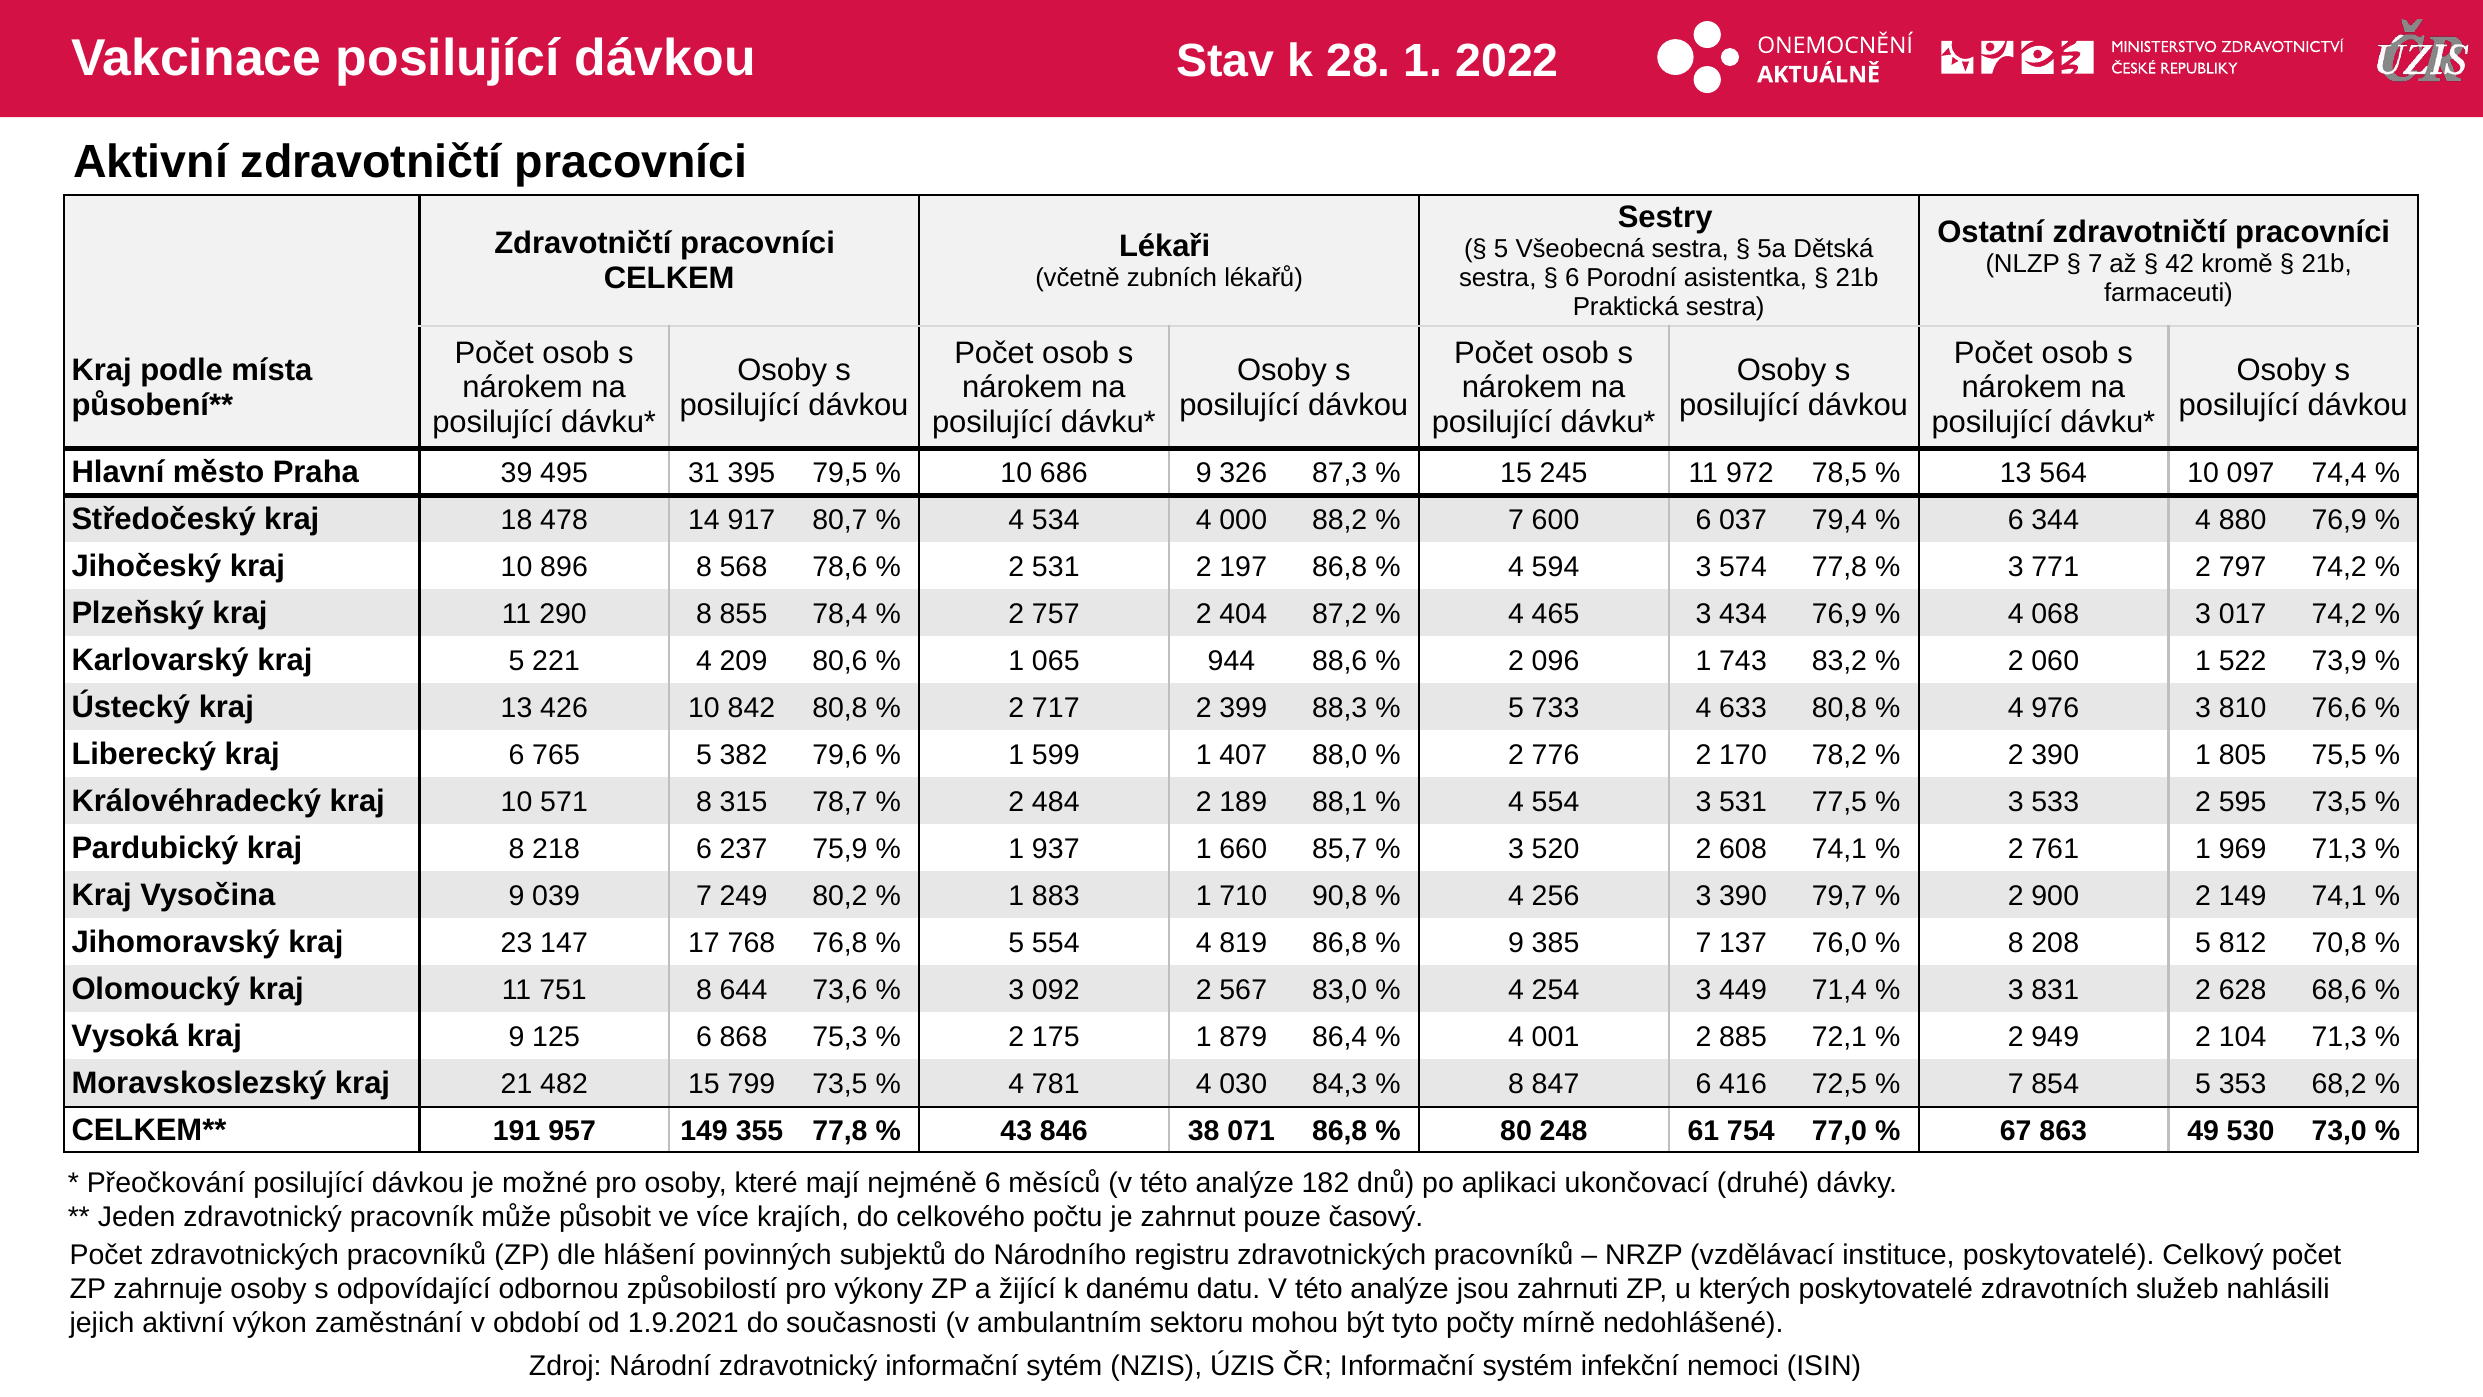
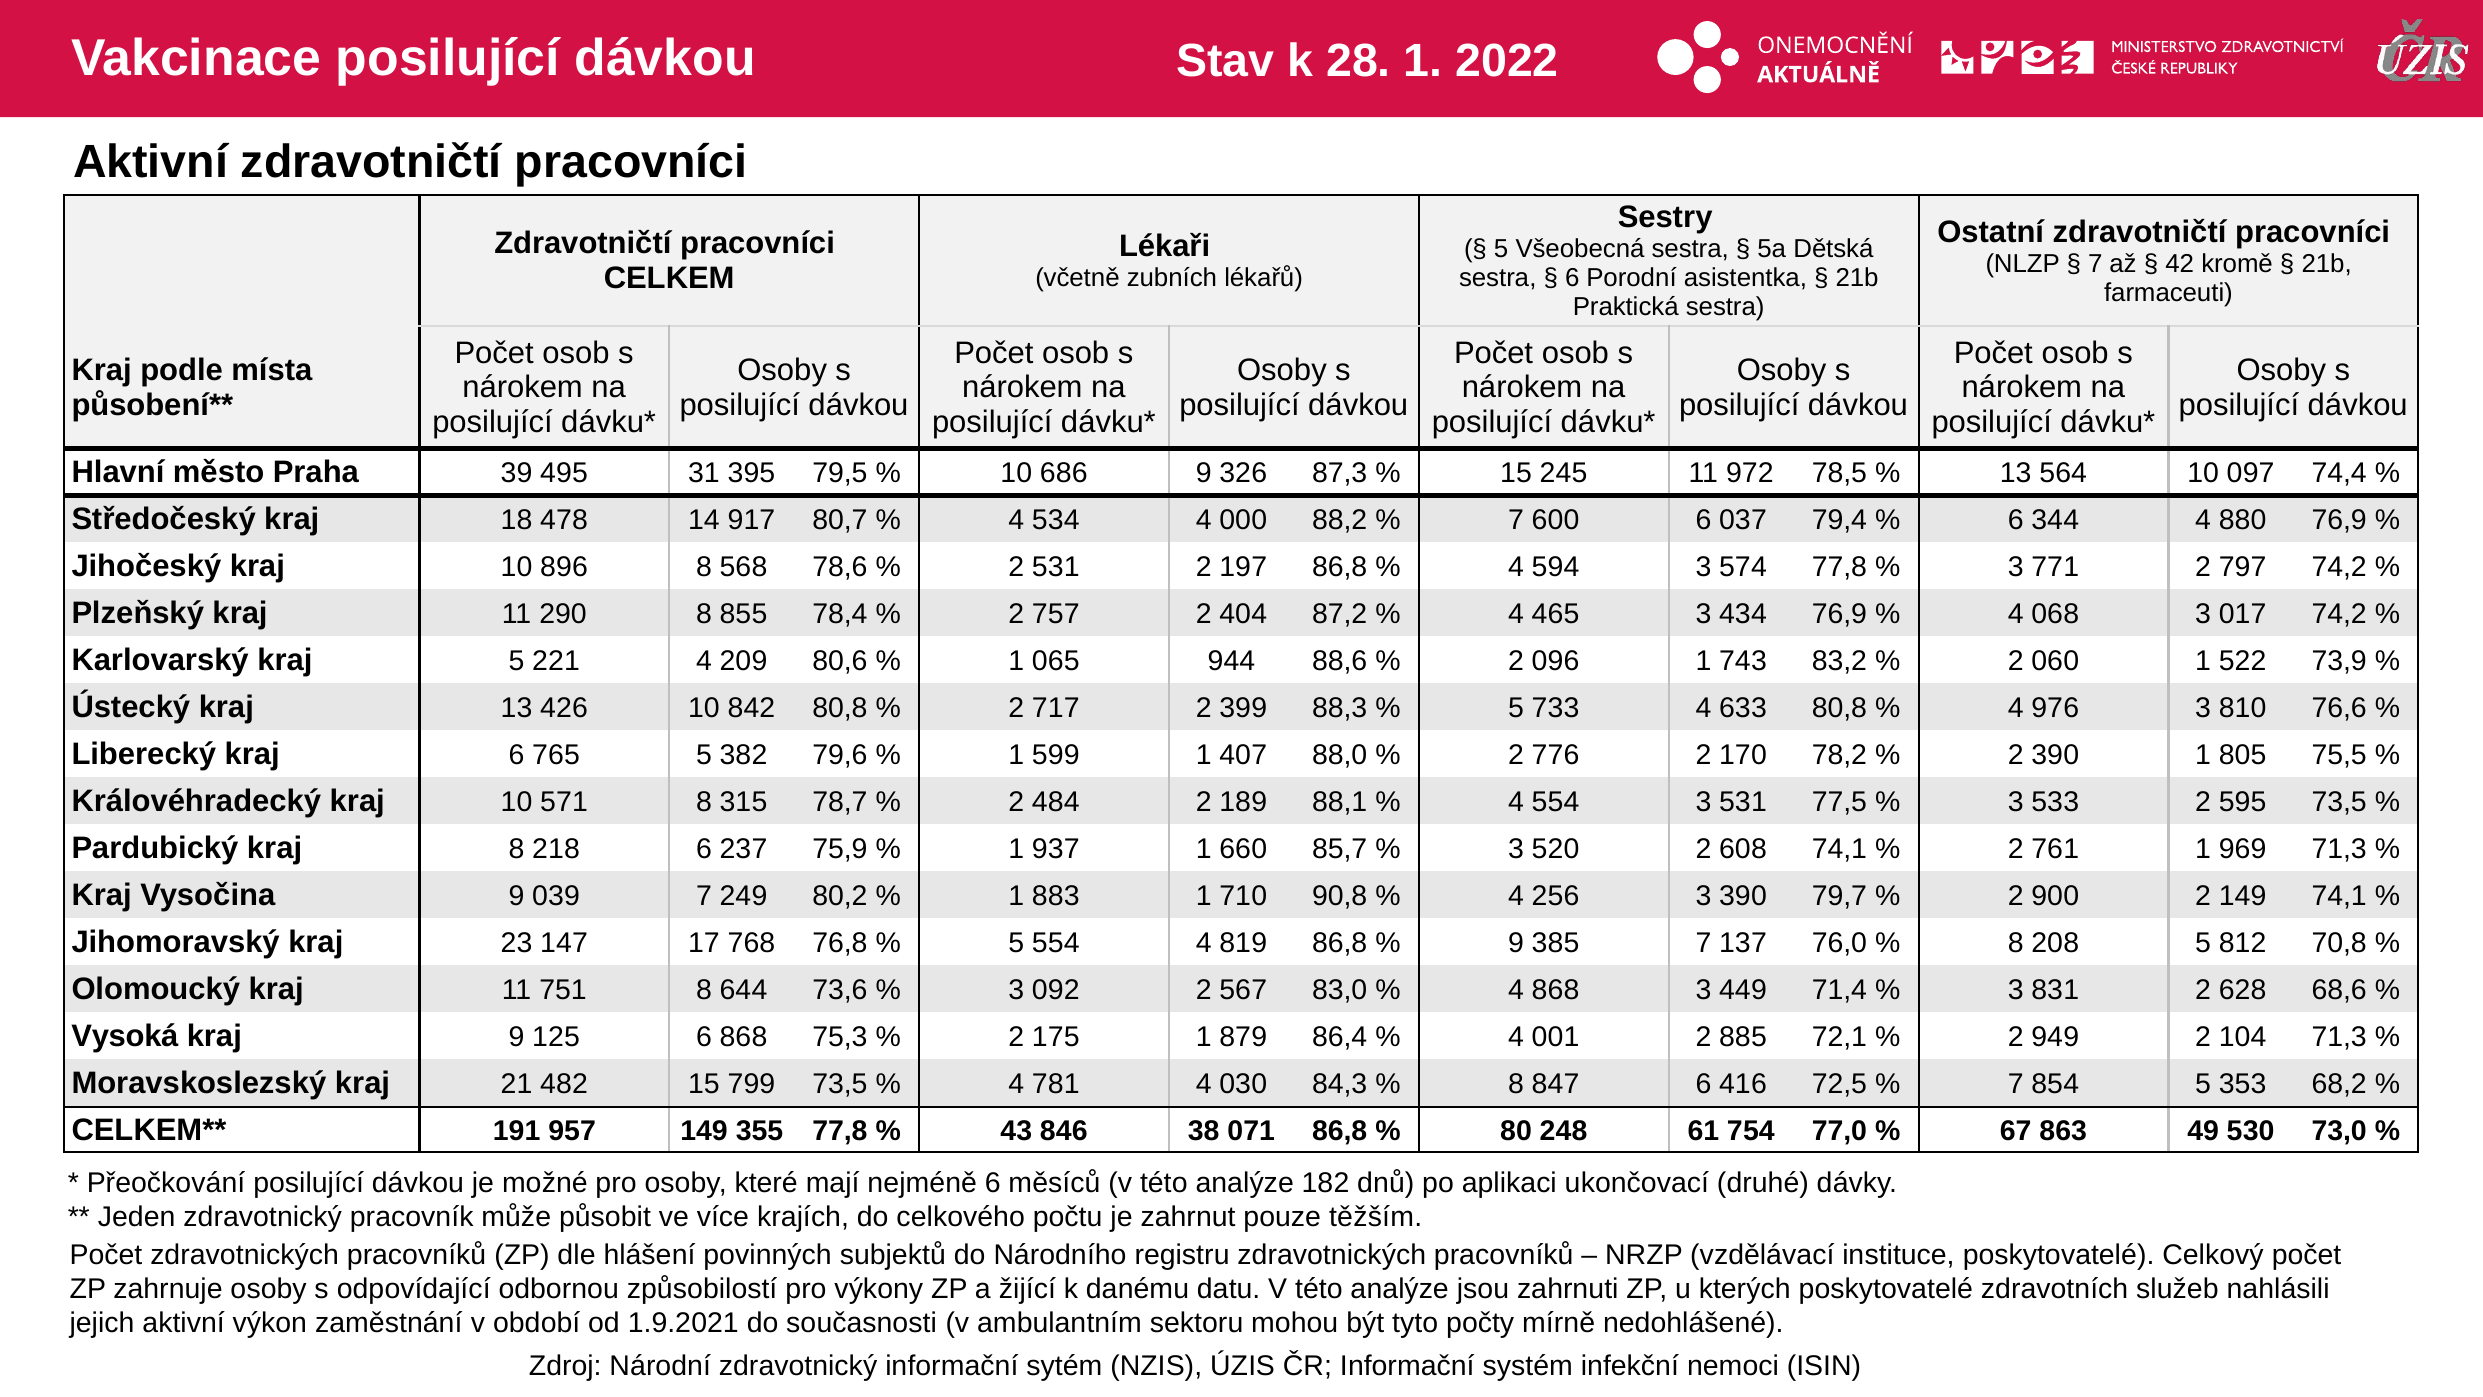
4 254: 254 -> 868 (1556, 990)
časový: časový -> těžším (1376, 1217)
